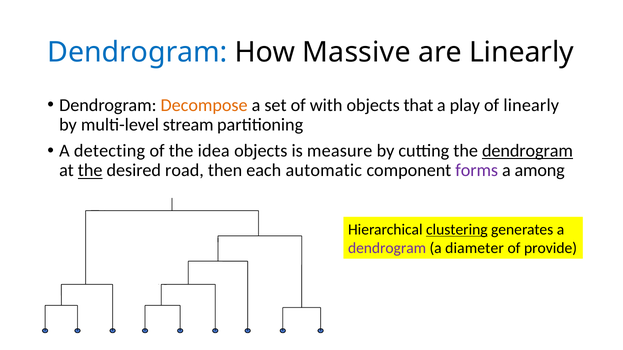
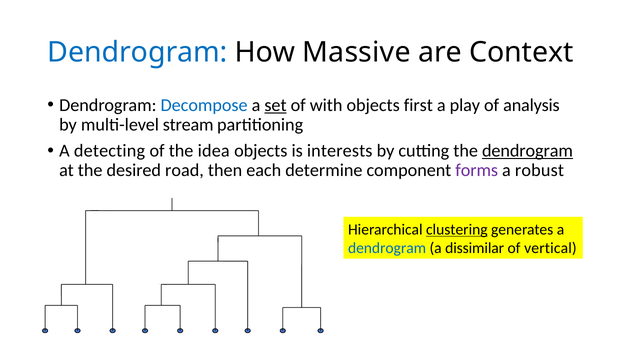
are Linearly: Linearly -> Context (521, 52)
Decompose colour: orange -> blue (204, 105)
set underline: none -> present (275, 105)
that: that -> first (418, 105)
of linearly: linearly -> analysis (531, 105)
measure: measure -> interests (340, 151)
the underline: present -> none (90, 171)
automatic: automatic -> determine (324, 171)
among: among -> robust (539, 171)
dendrogram colour: purple -> blue (387, 249)
diameter: diameter -> dissimilar (475, 249)
provide: provide -> vertical (550, 249)
